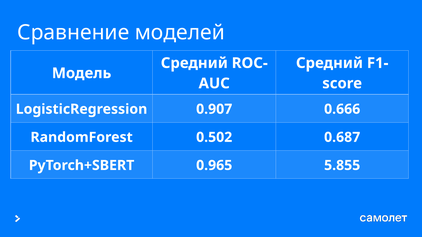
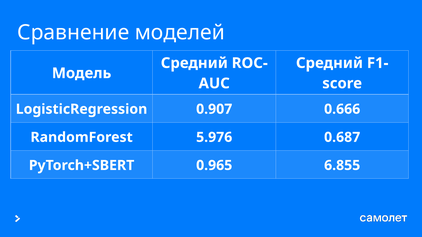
0.502: 0.502 -> 5.976 (214, 137)
5.855: 5.855 -> 6.855 (342, 166)
